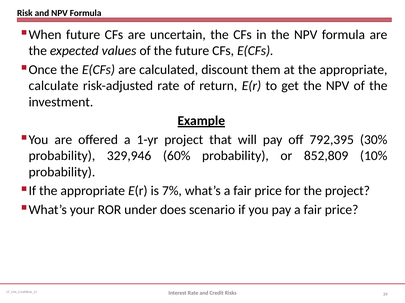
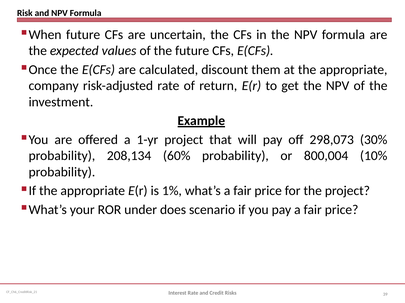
calculate: calculate -> company (54, 86)
792,395: 792,395 -> 298,073 (332, 140)
329,946: 329,946 -> 208,134 (129, 156)
852,809: 852,809 -> 800,004 (326, 156)
7%: 7% -> 1% (172, 191)
